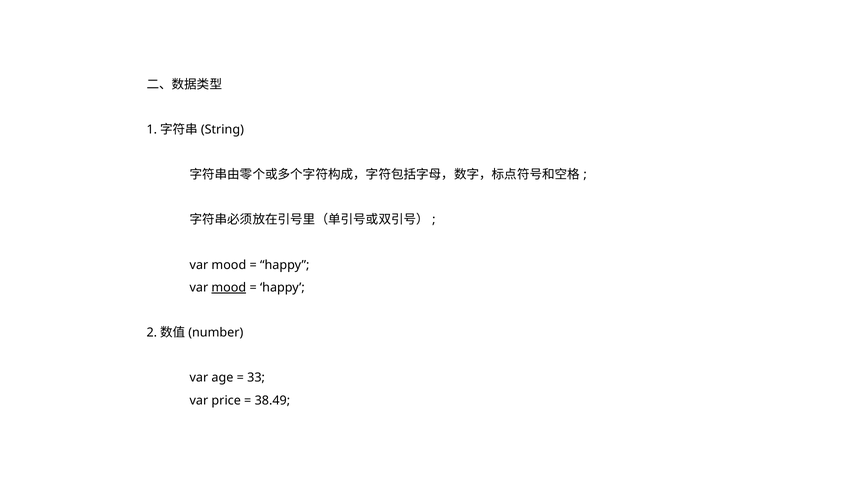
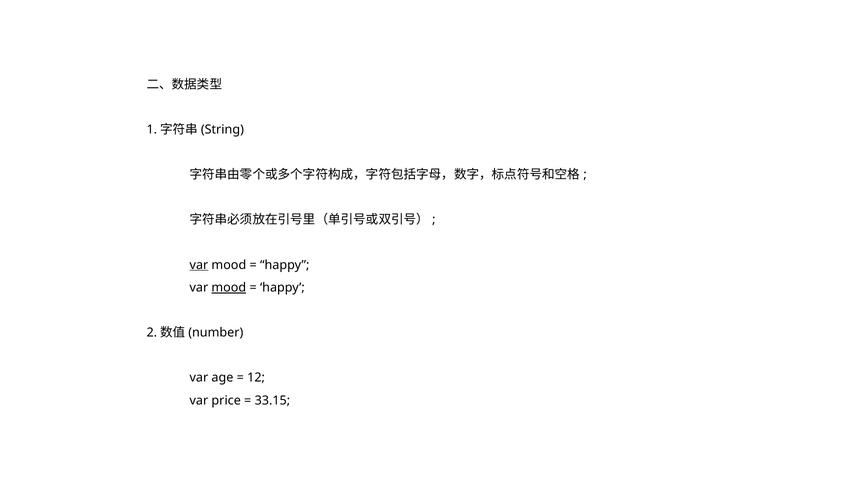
var underline: none -> present (199, 265)
33: 33 -> 12 (256, 378)
38.49: 38.49 -> 33.15 (272, 400)
